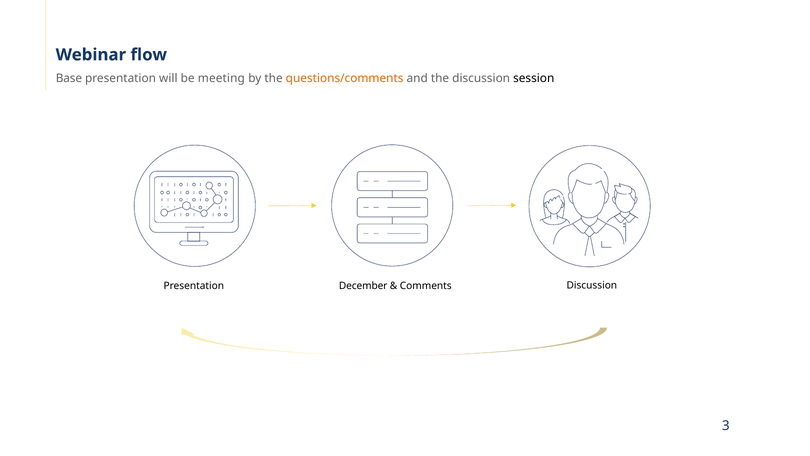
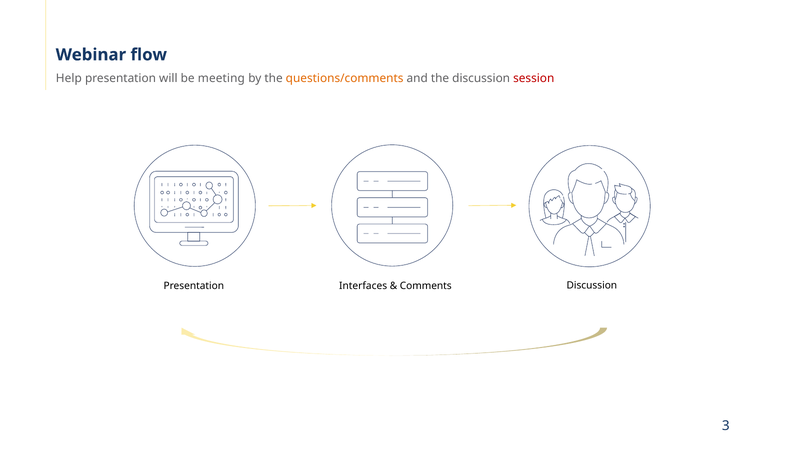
Base: Base -> Help (69, 78)
session colour: black -> red (534, 78)
December: December -> Interfaces (363, 285)
